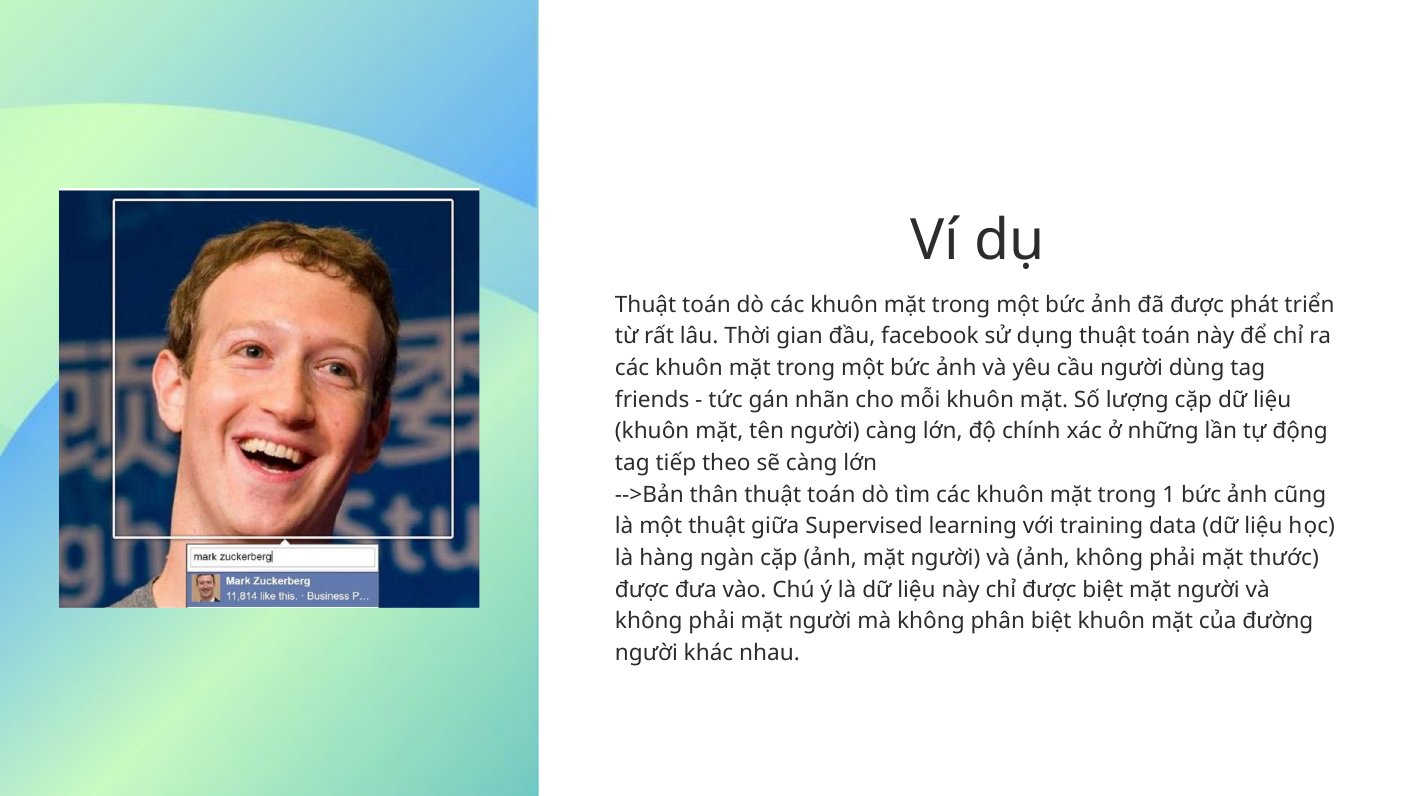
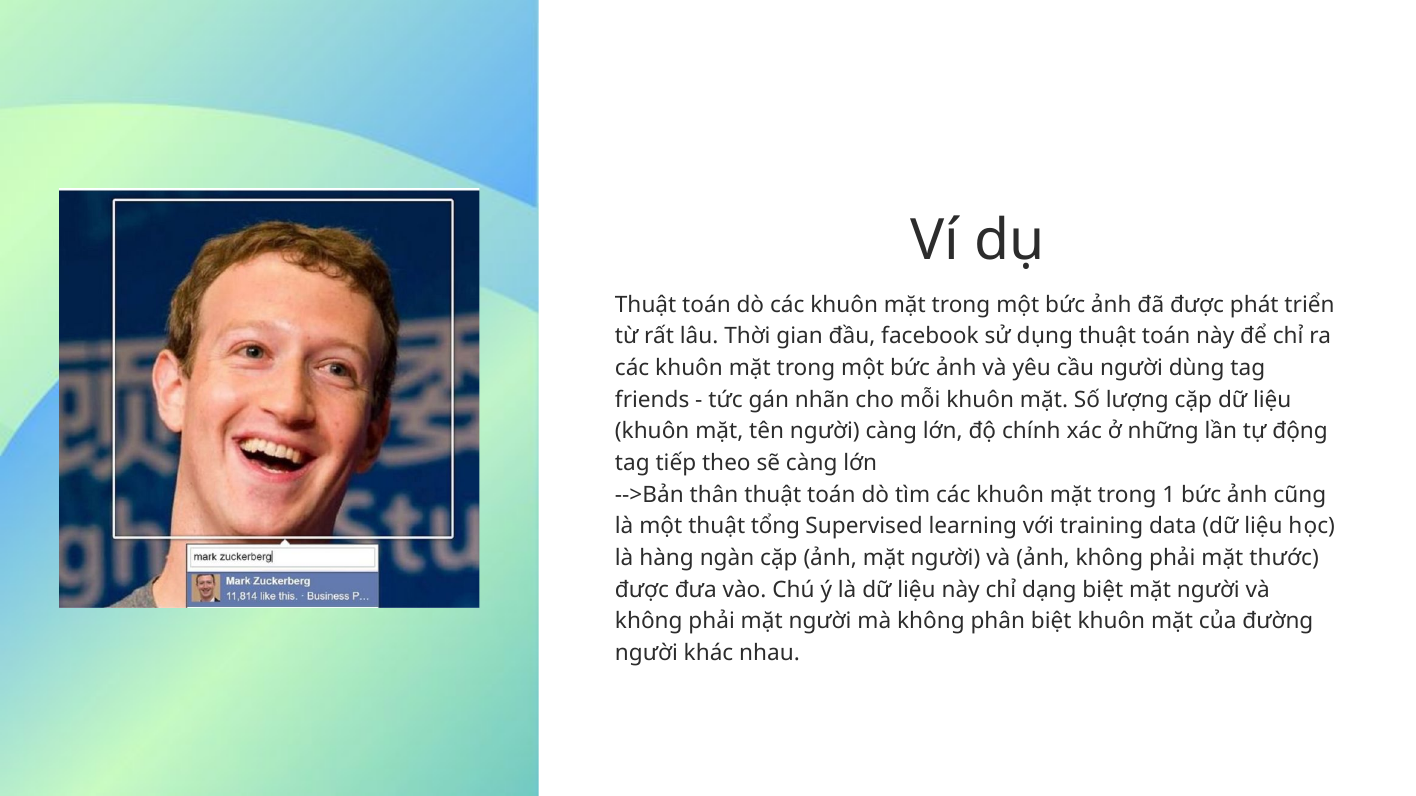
giữa: giữa -> tổng (775, 527)
chỉ được: được -> dạng (1049, 590)
